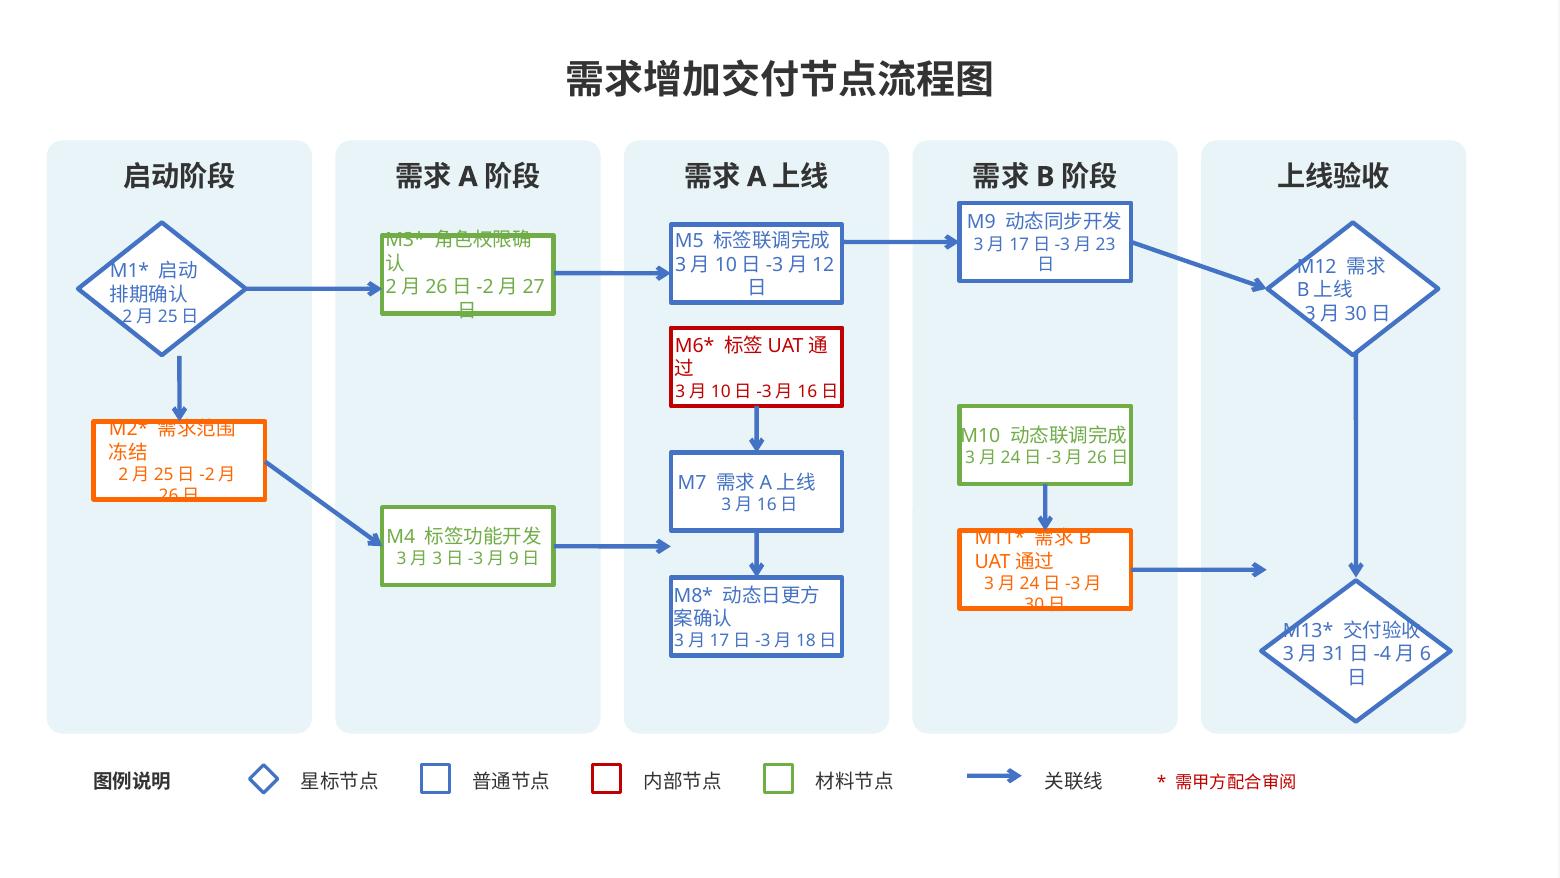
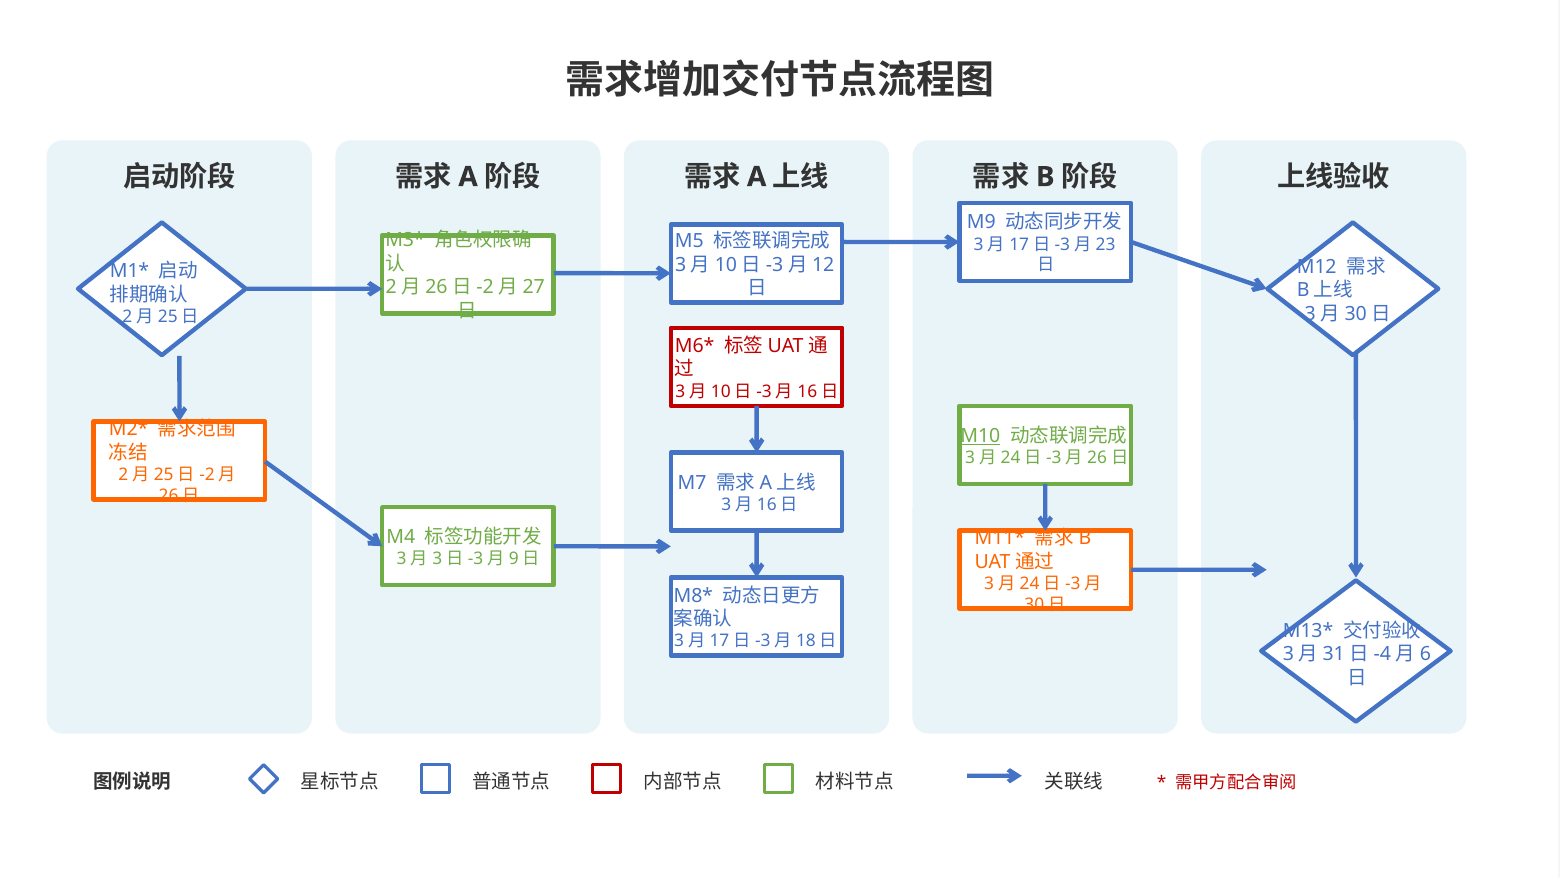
M10 underline: none -> present (980, 436)
